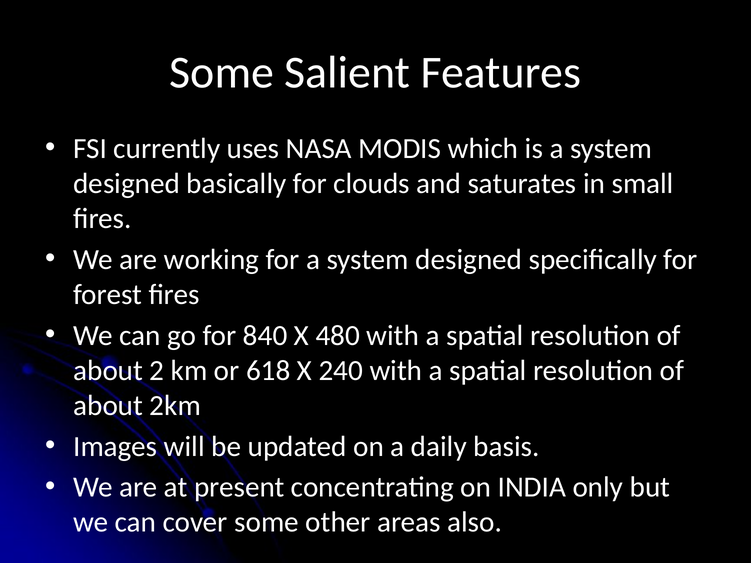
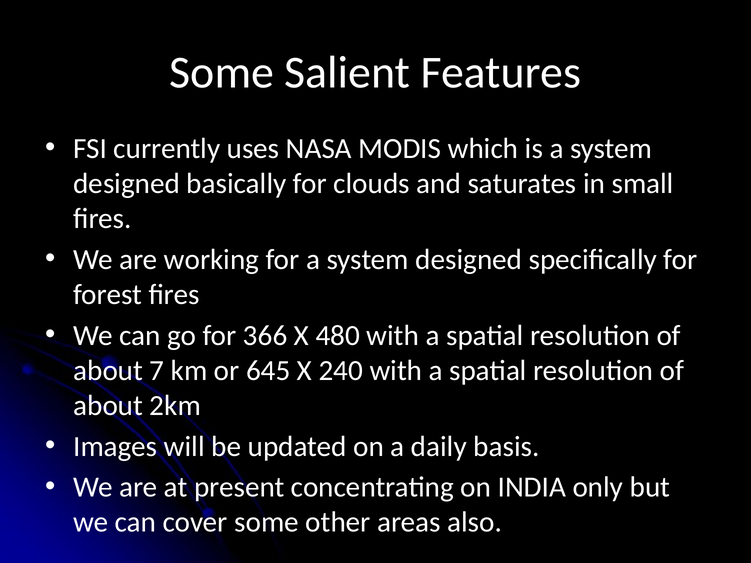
840: 840 -> 366 (265, 336)
2: 2 -> 7 (157, 371)
618: 618 -> 645 (268, 371)
